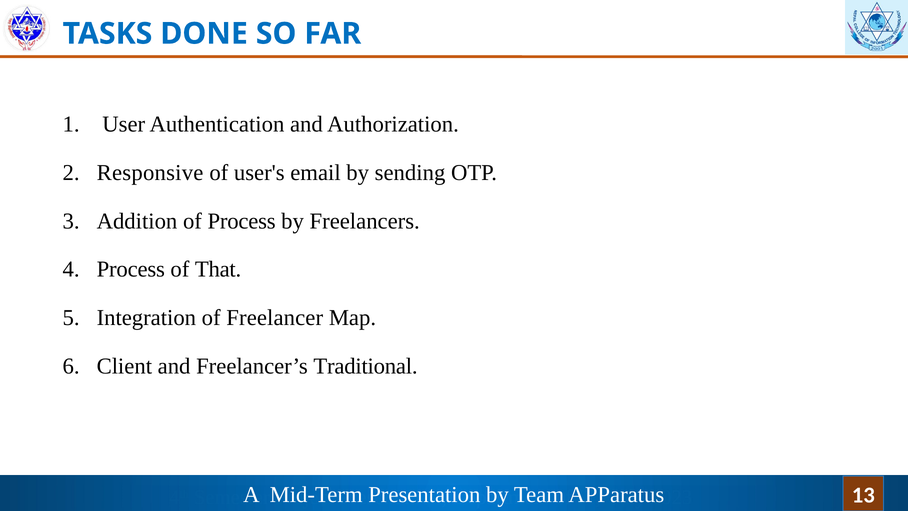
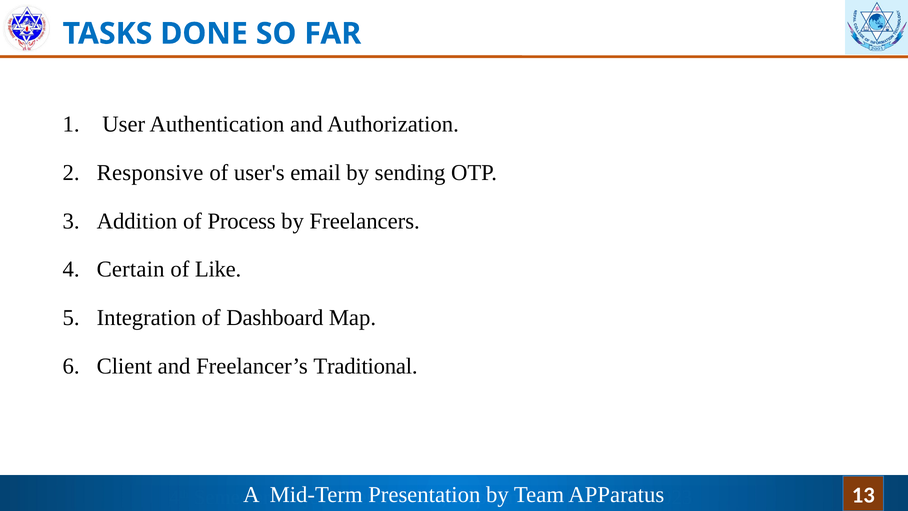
Process: Process -> Certain (131, 269)
That: That -> Like (218, 269)
Freelancer: Freelancer -> Dashboard (275, 318)
